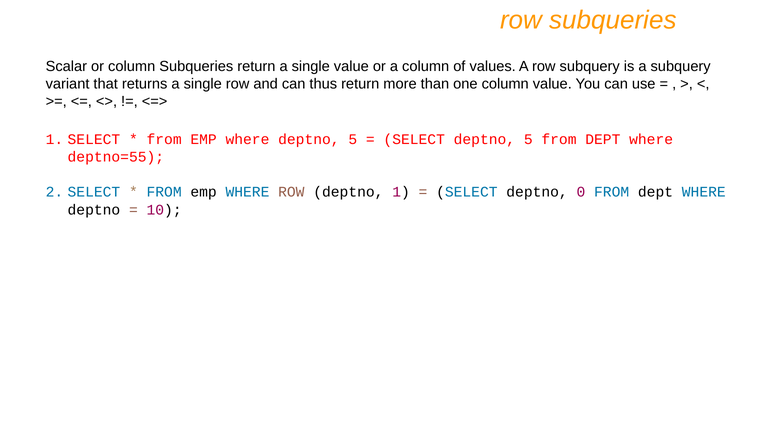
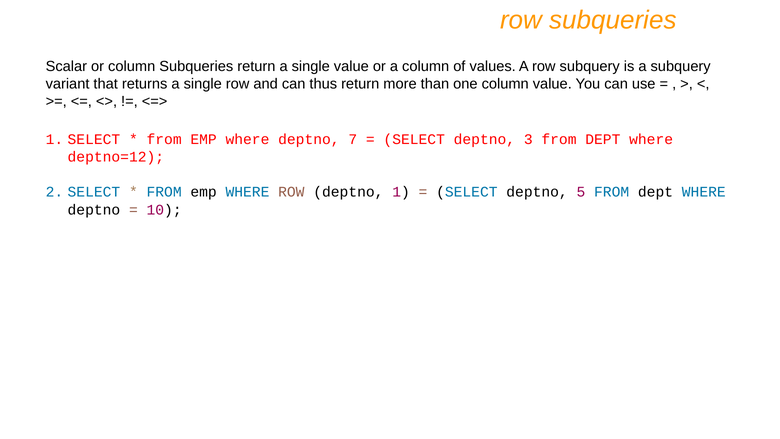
where deptno 5: 5 -> 7 (353, 139)
SELECT deptno 5: 5 -> 3 (528, 139)
deptno=55: deptno=55 -> deptno=12 (116, 157)
0: 0 -> 5 (581, 192)
